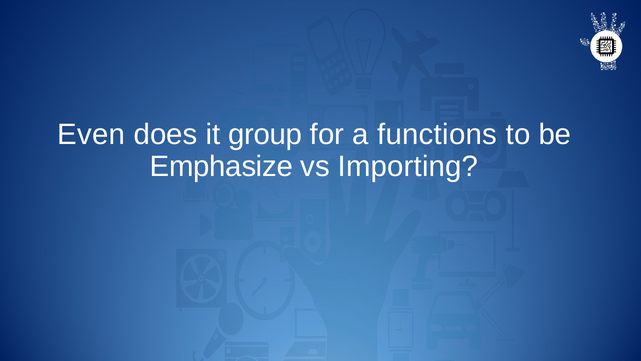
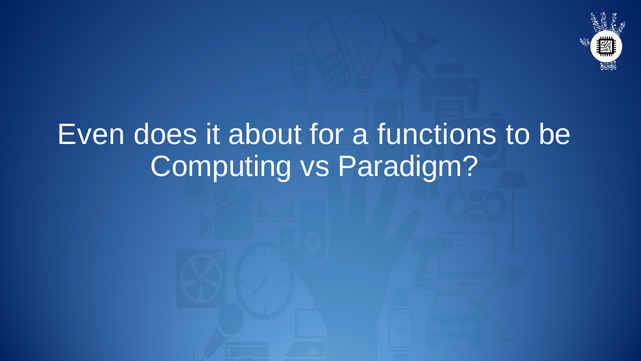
group: group -> about (265, 134)
Emphasize: Emphasize -> Computing (221, 166)
Importing: Importing -> Paradigm (408, 166)
